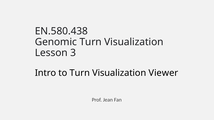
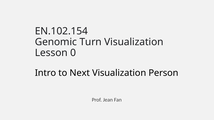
EN.580.438: EN.580.438 -> EN.102.154 (61, 31)
3: 3 -> 0 (73, 53)
to Turn: Turn -> Next (80, 73)
Viewer: Viewer -> Person (163, 73)
